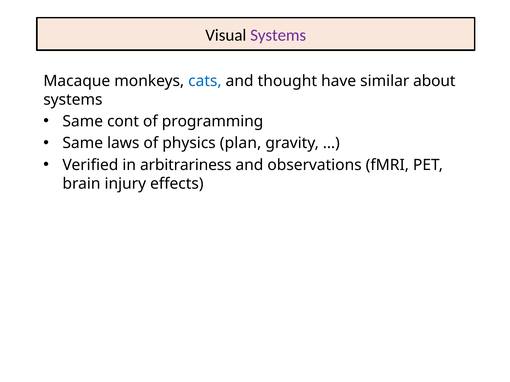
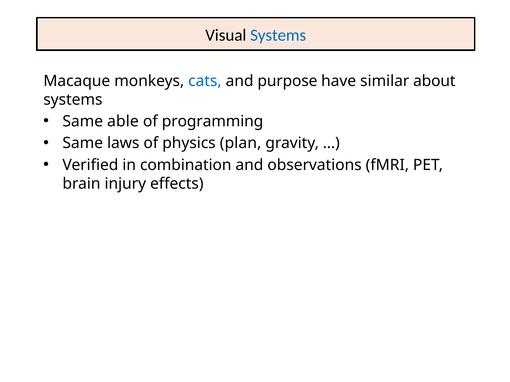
Systems colour: purple -> blue (278, 35)
thought: thought -> purpose (287, 81)
cont: cont -> able (123, 121)
arbitrariness: arbitrariness -> combination (186, 165)
